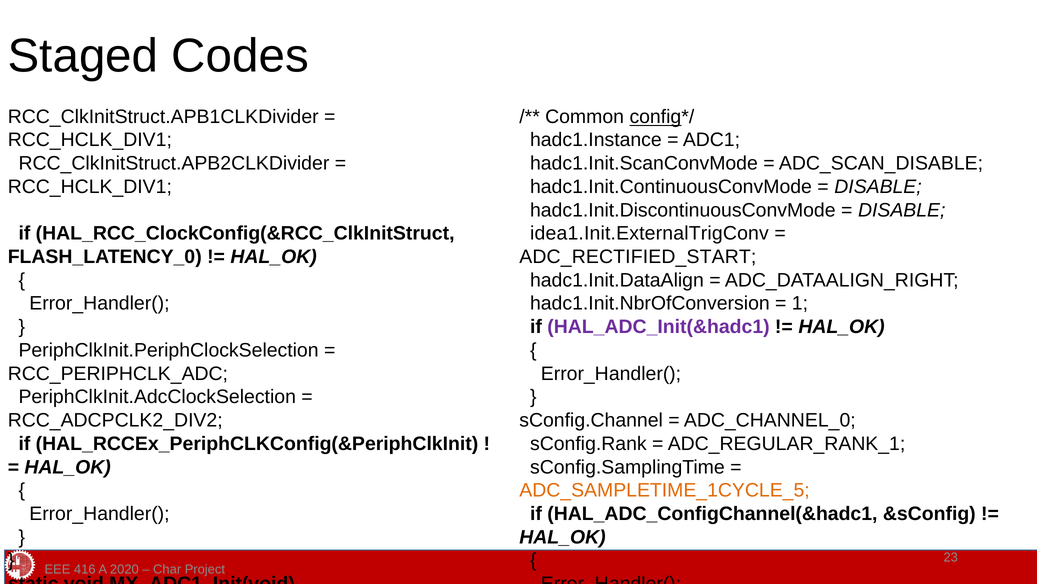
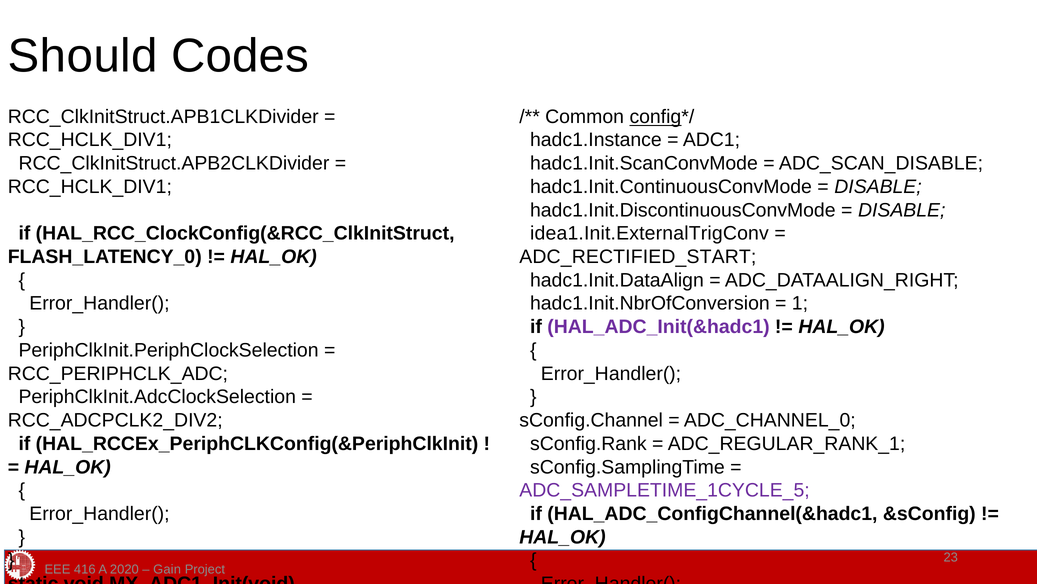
Staged: Staged -> Should (83, 56)
ADC_SAMPLETIME_1CYCLE_5 colour: orange -> purple (665, 490)
Char: Char -> Gain (167, 569)
